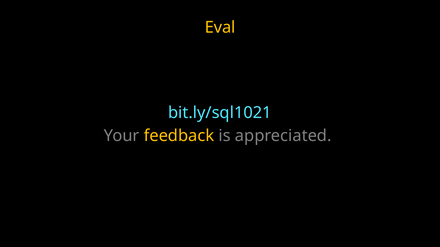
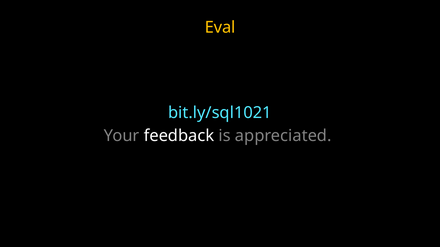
feedback colour: yellow -> white (179, 136)
